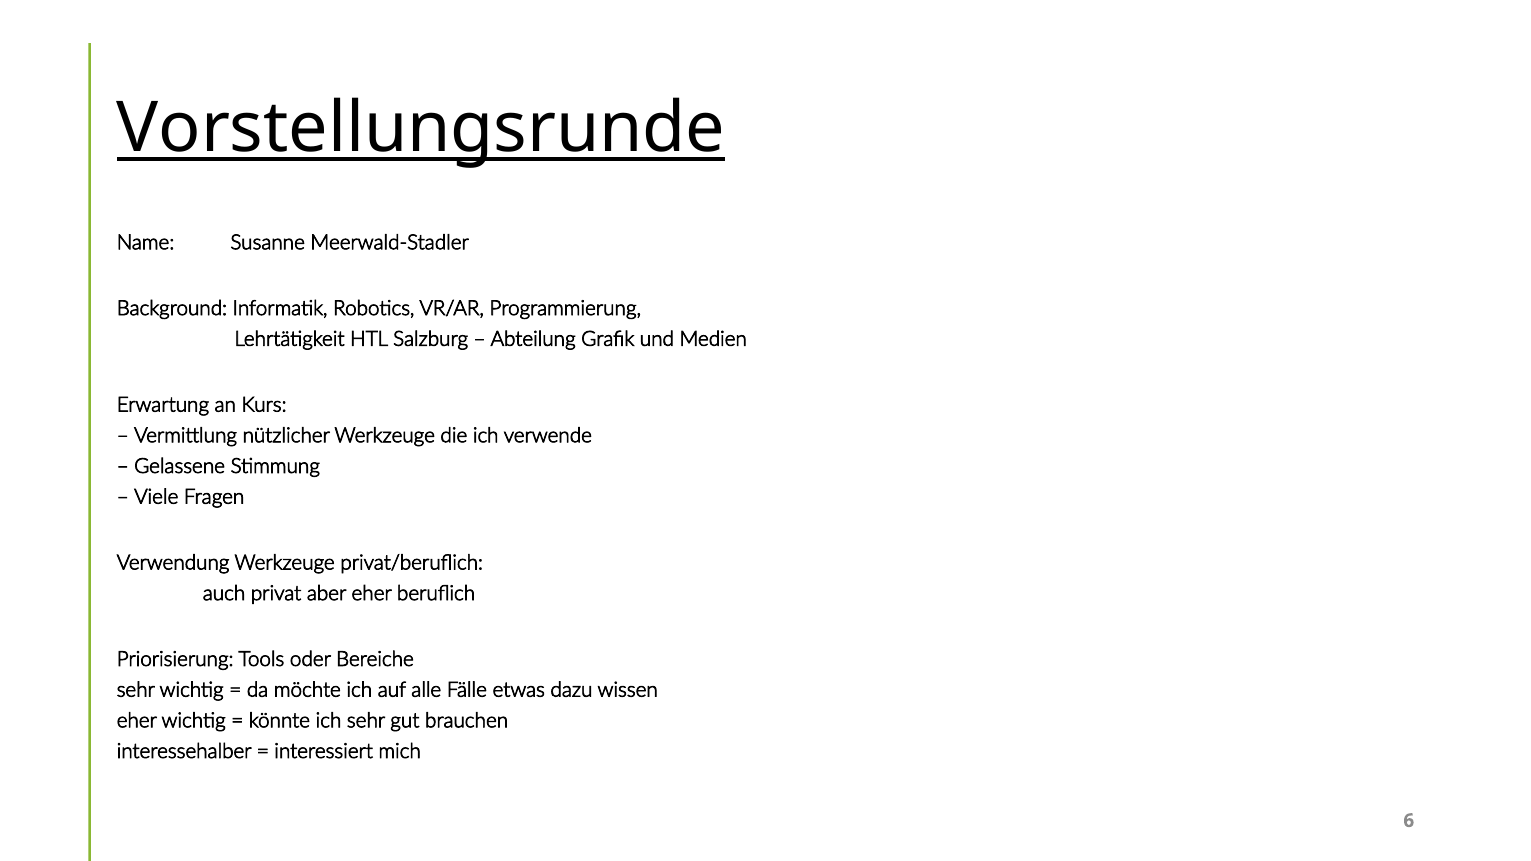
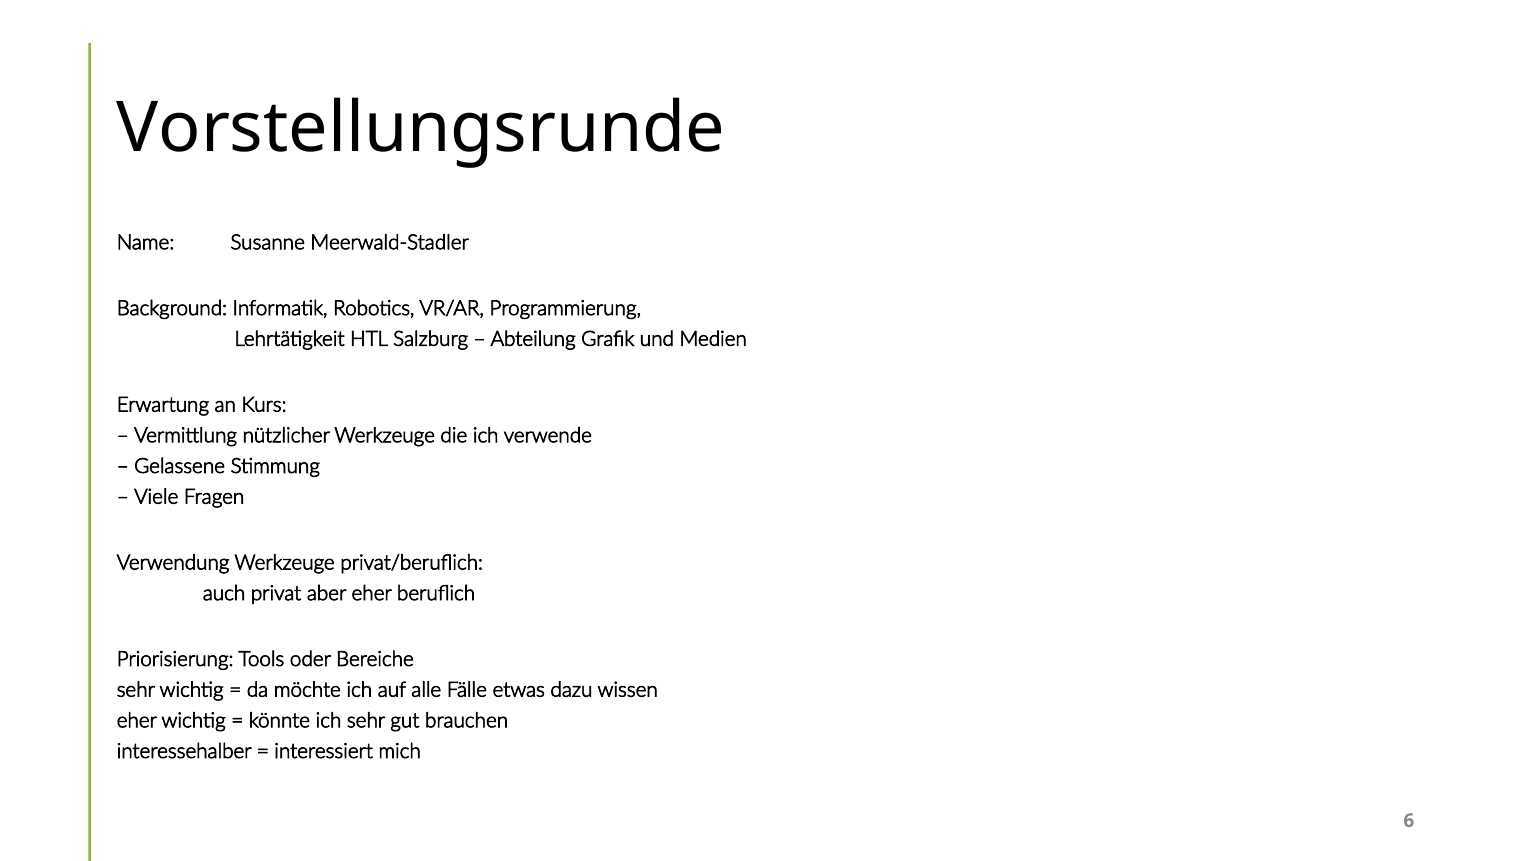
Vorstellungsrunde underline: present -> none (421, 129)
